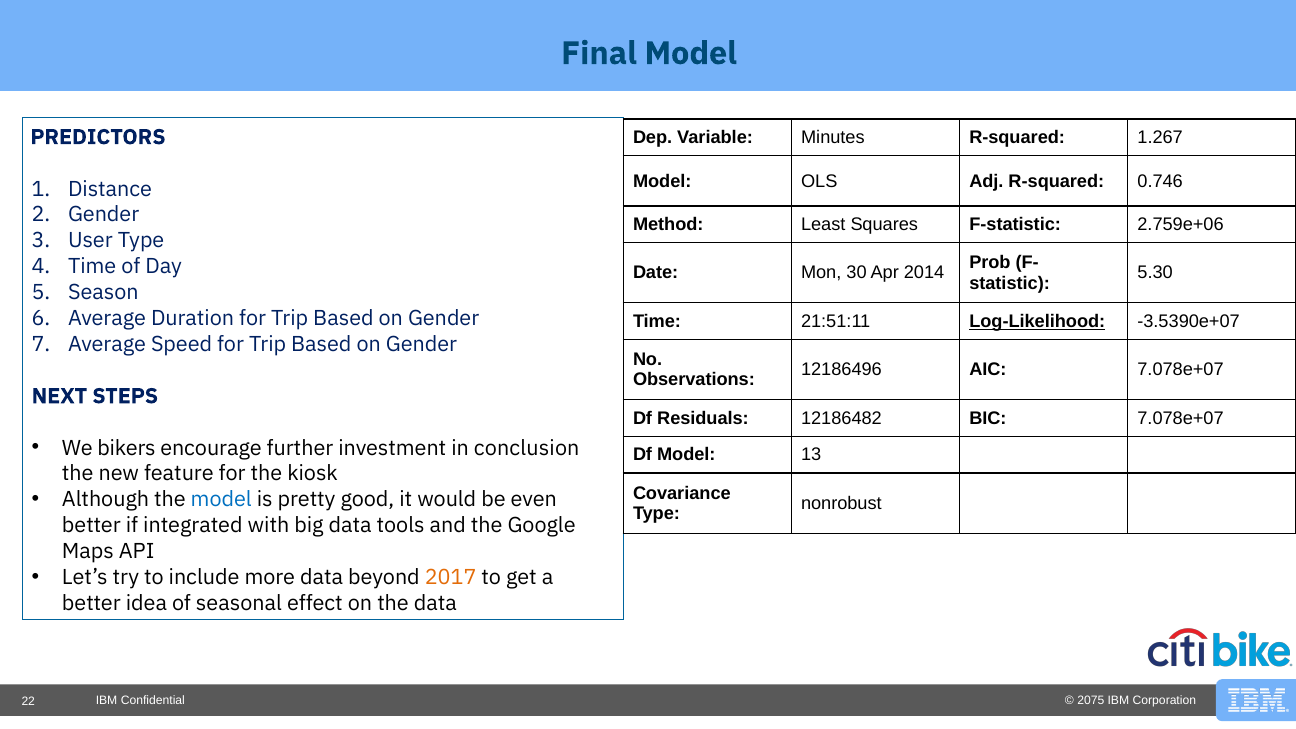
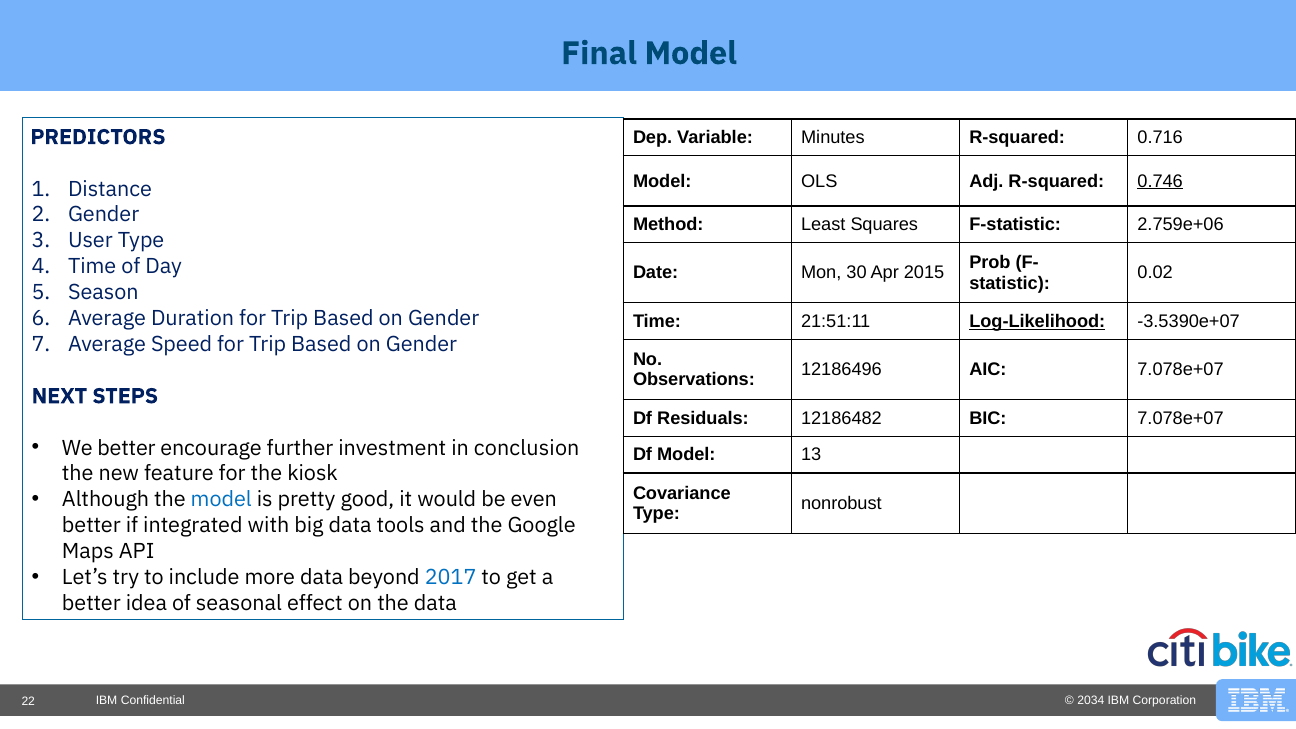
1.267: 1.267 -> 0.716 (1160, 137)
0.746 underline: none -> present (1160, 181)
2014: 2014 -> 2015 (924, 273)
5.30: 5.30 -> 0.02 (1155, 273)
We bikers: bikers -> better (127, 448)
2017 colour: orange -> blue (451, 577)
2075: 2075 -> 2034 (1091, 701)
